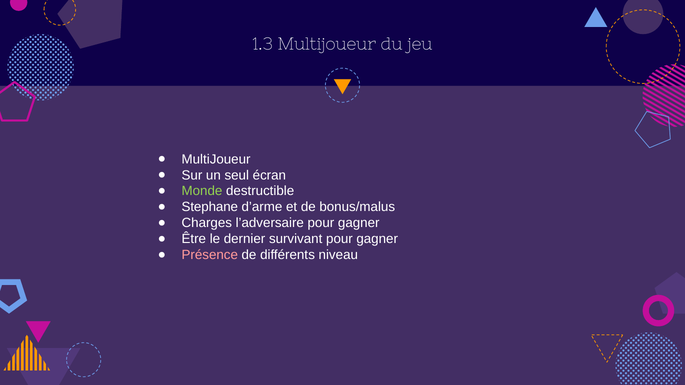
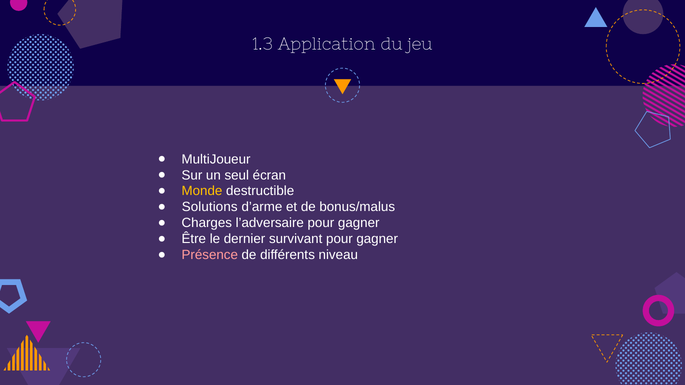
1.3 Multijoueur: Multijoueur -> Application (327, 44)
Monde colour: light green -> yellow (202, 191)
Stephane: Stephane -> Solutions (210, 207)
